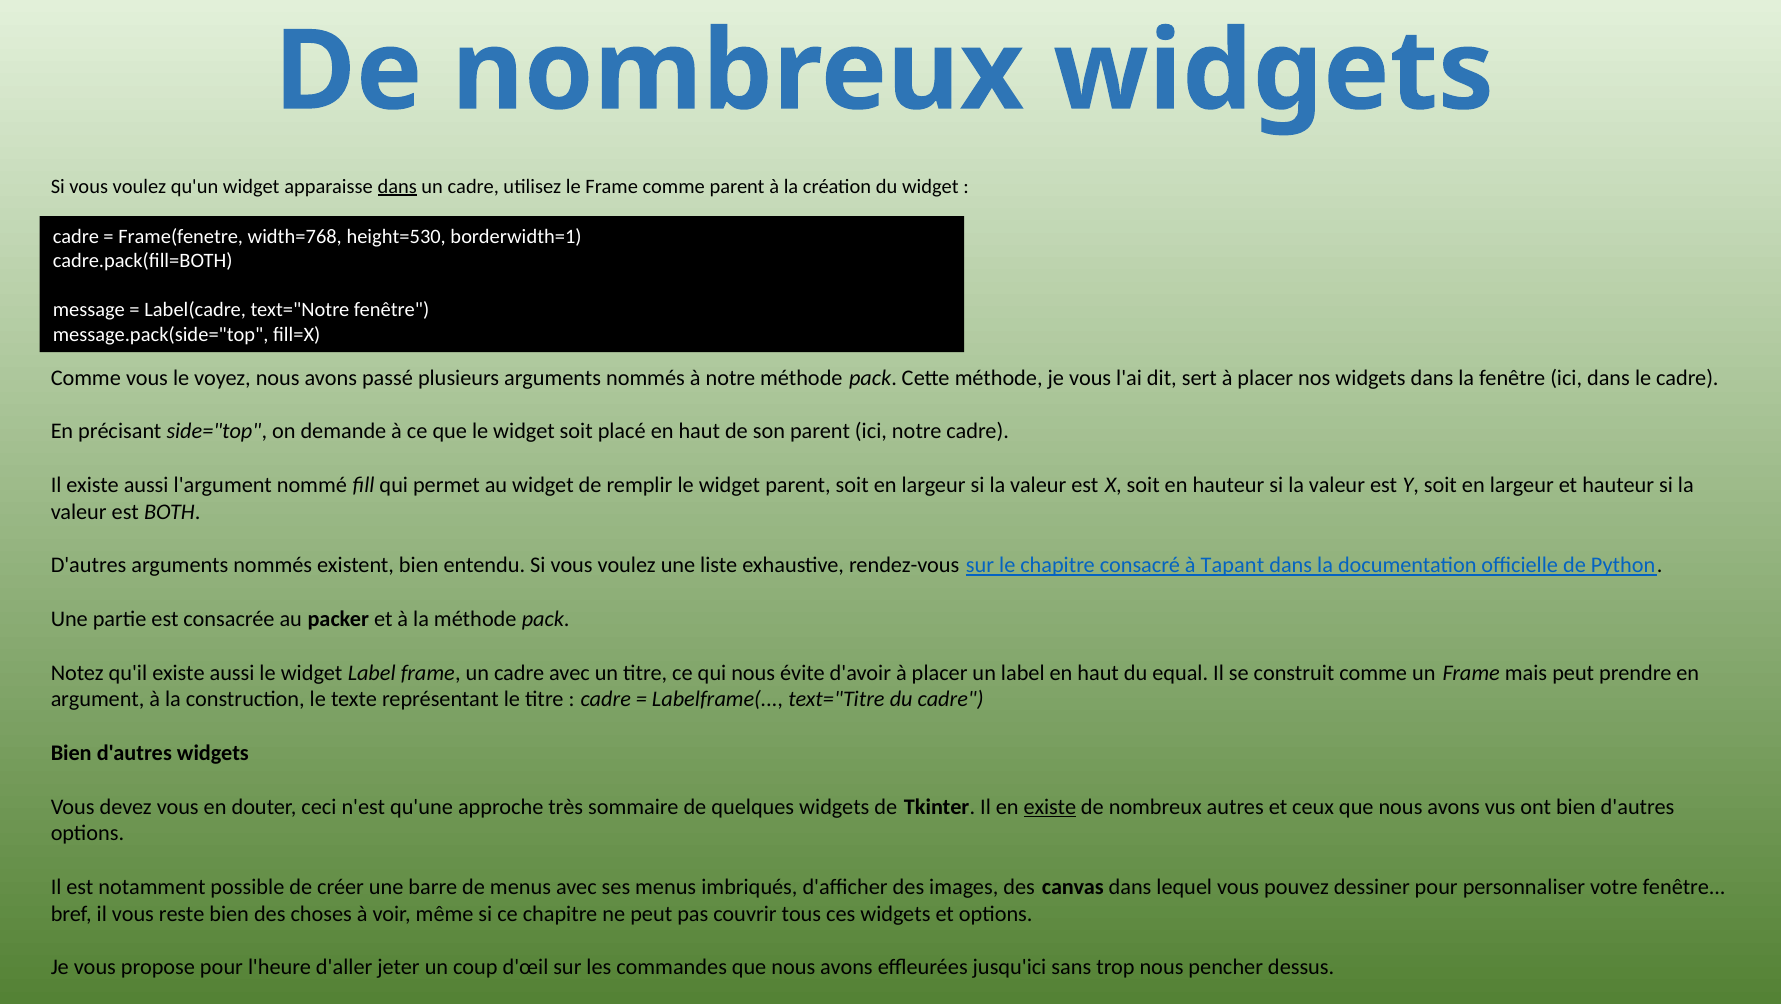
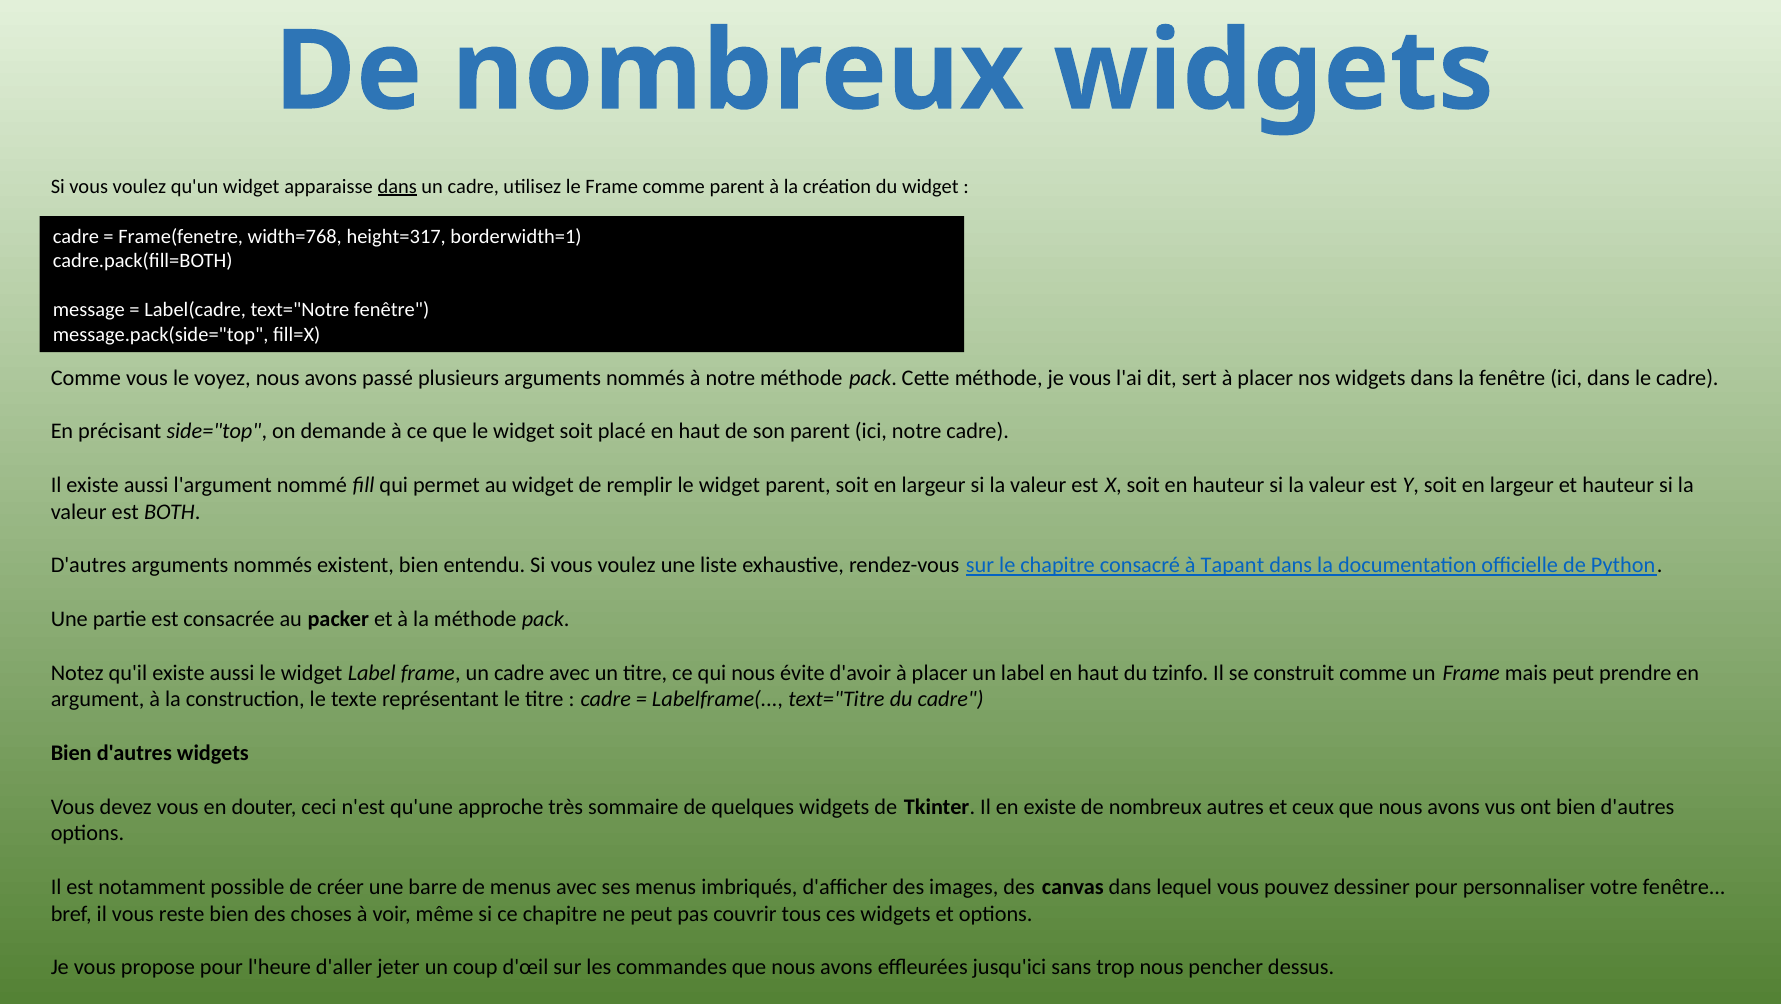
height=530: height=530 -> height=317 (396, 236)
equal: equal -> tzinfo (1180, 673)
existe underline: present -> none (1050, 807)
